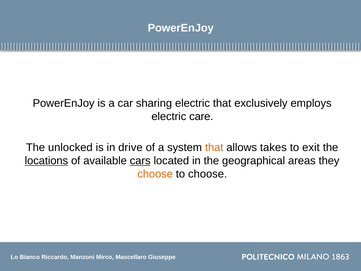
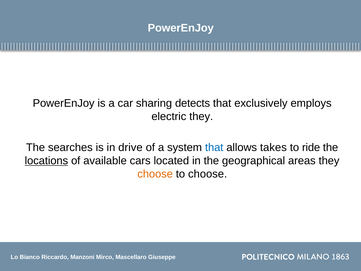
sharing electric: electric -> detects (193, 103)
electric care: care -> they (201, 116)
unlocked: unlocked -> searches (70, 147)
that colour: orange -> blue (214, 147)
exit: exit -> ride (311, 147)
cars underline: present -> none (140, 161)
